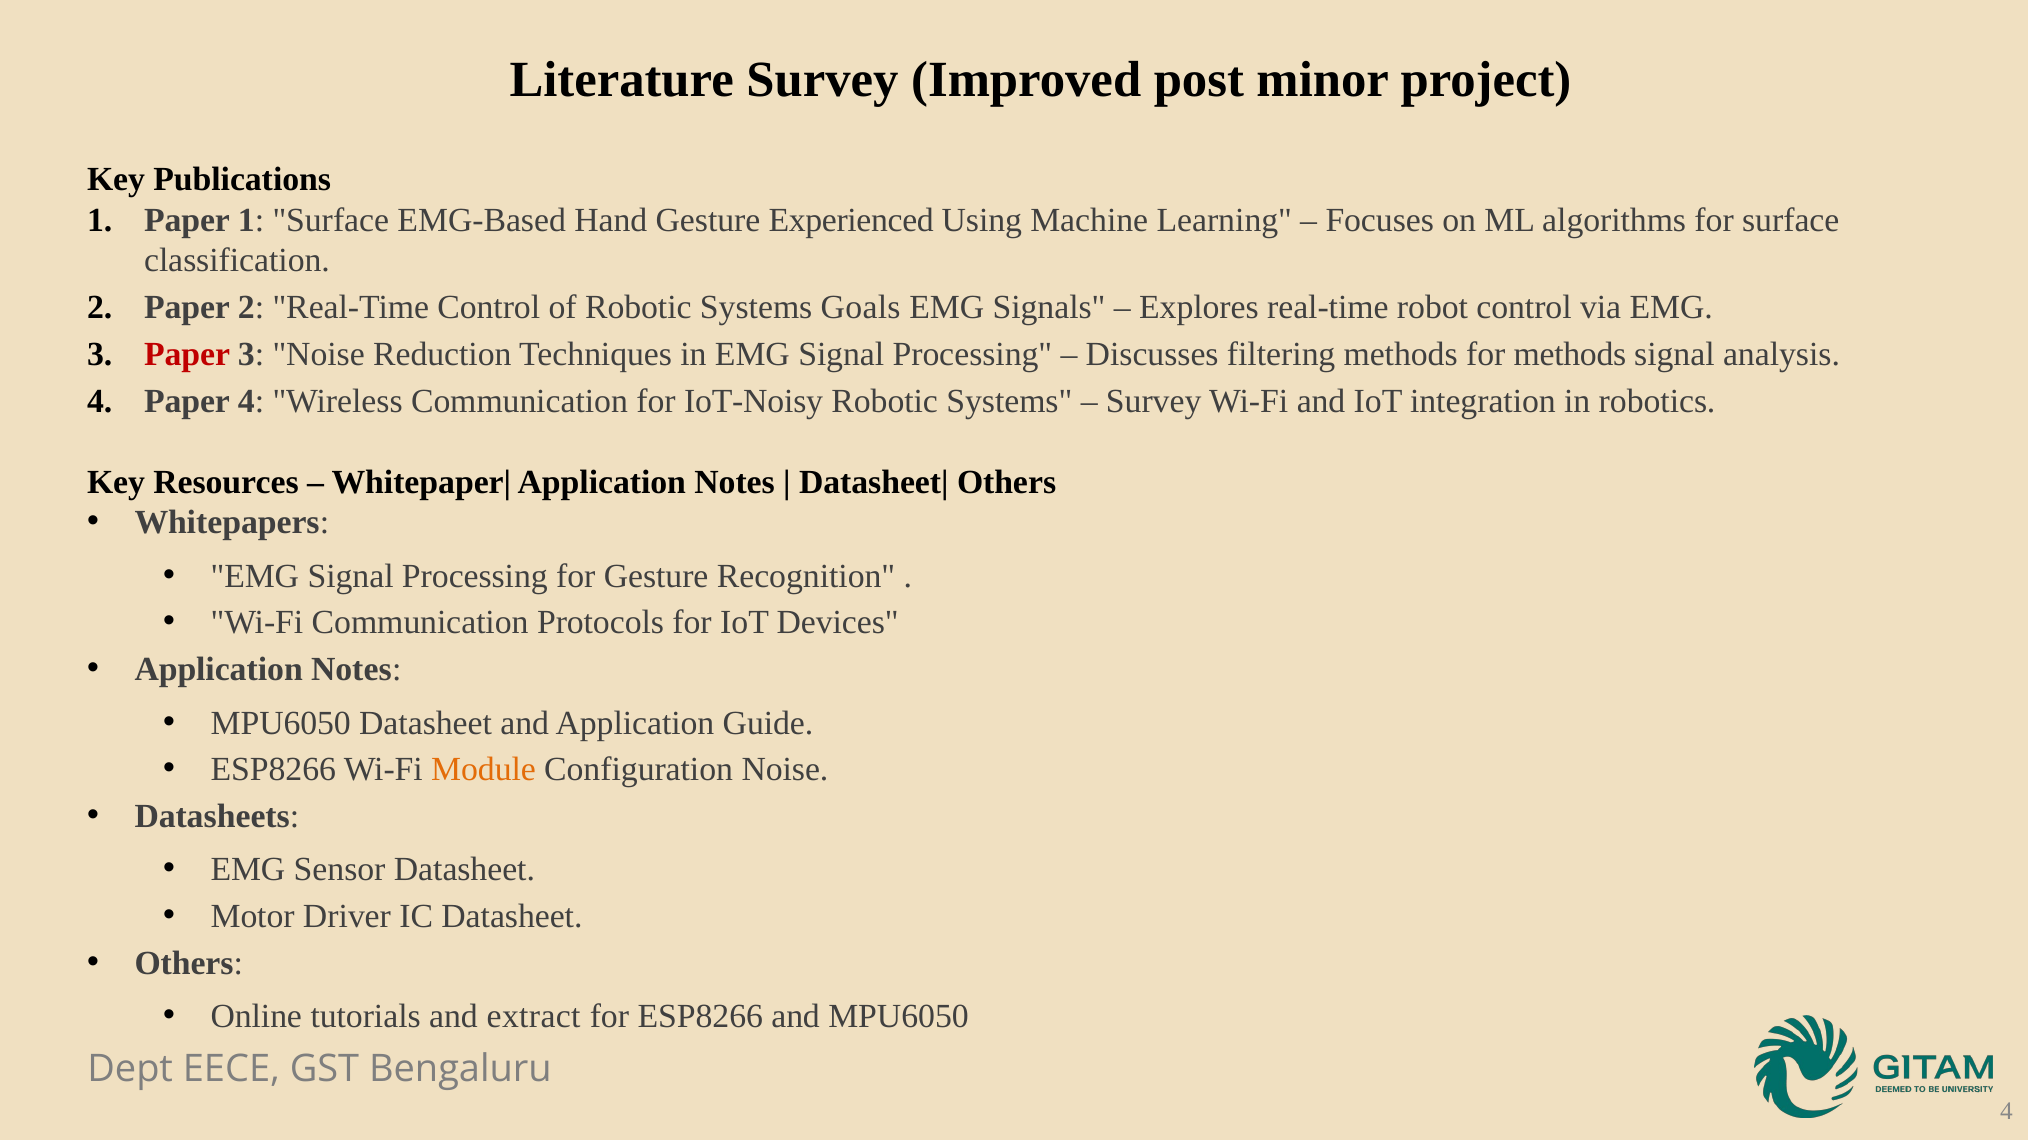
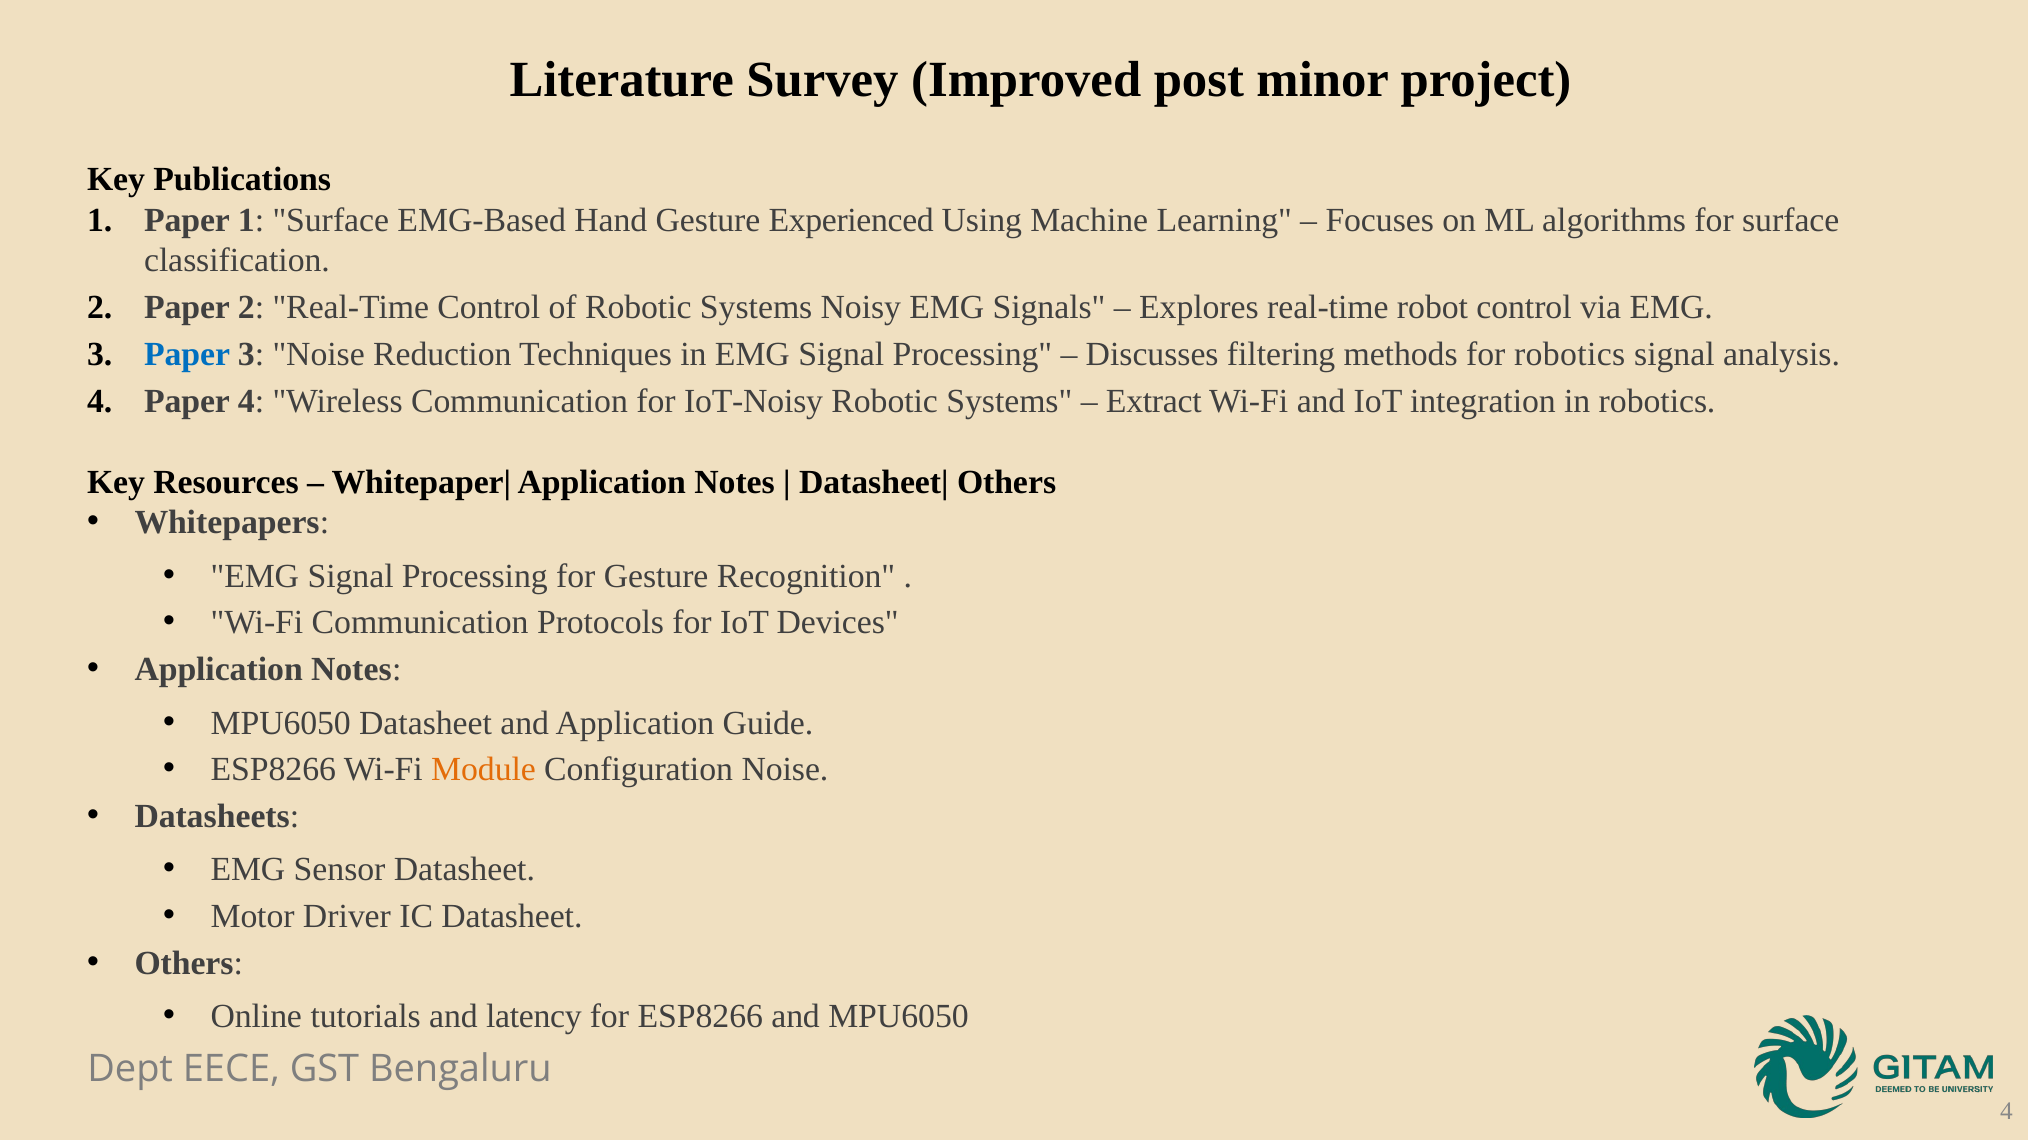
Goals: Goals -> Noisy (861, 308)
Paper colour: red -> blue (187, 355)
for methods: methods -> robotics (1570, 355)
Survey: Survey -> Extract (1154, 401)
extract: extract -> latency (534, 1017)
